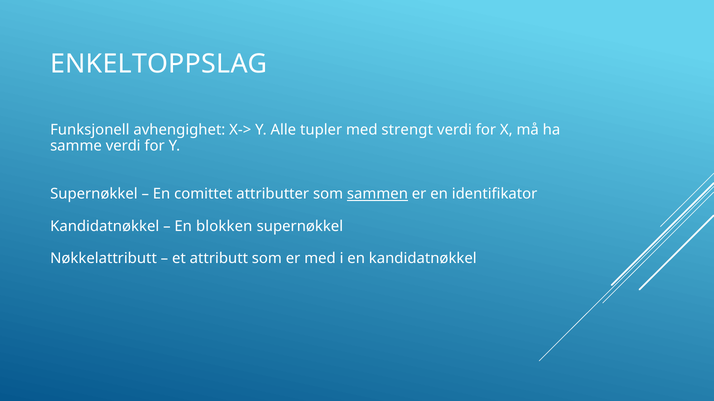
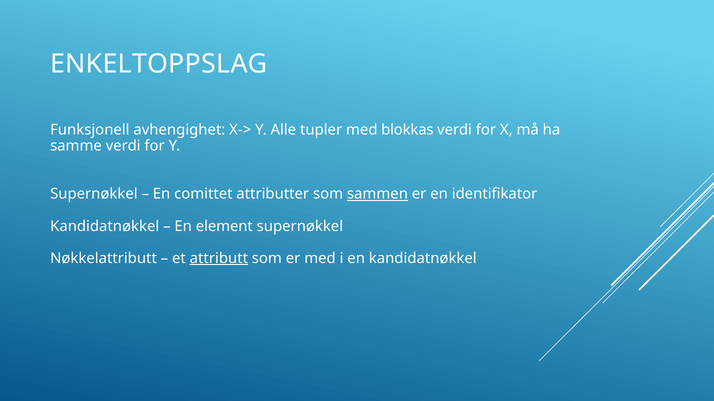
strengt: strengt -> blokkas (407, 130)
blokken: blokken -> element (224, 226)
attributt underline: none -> present (219, 259)
